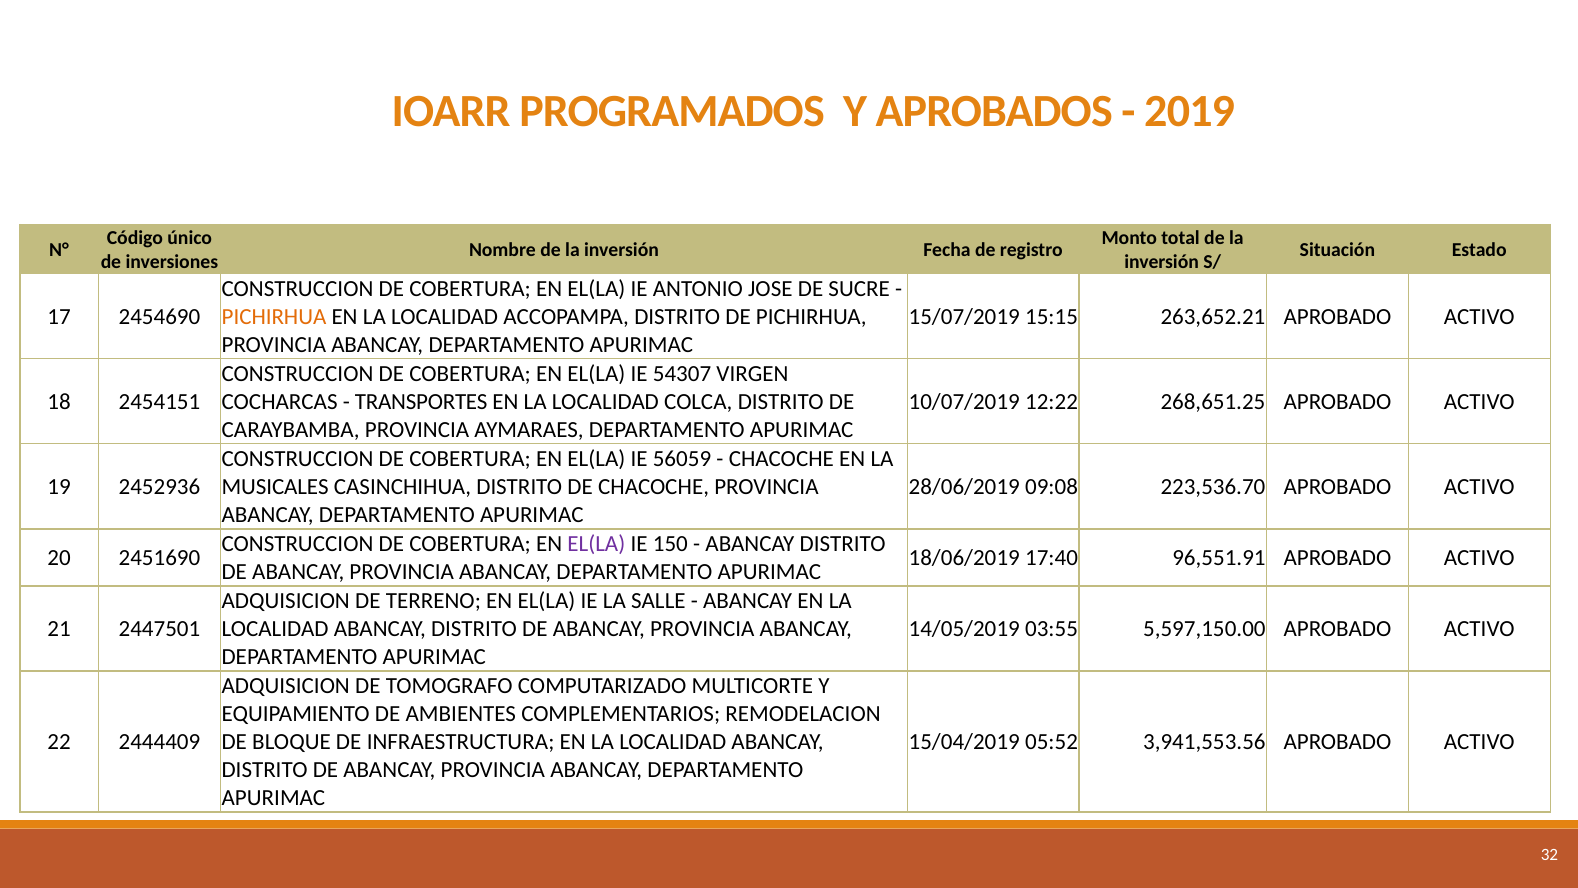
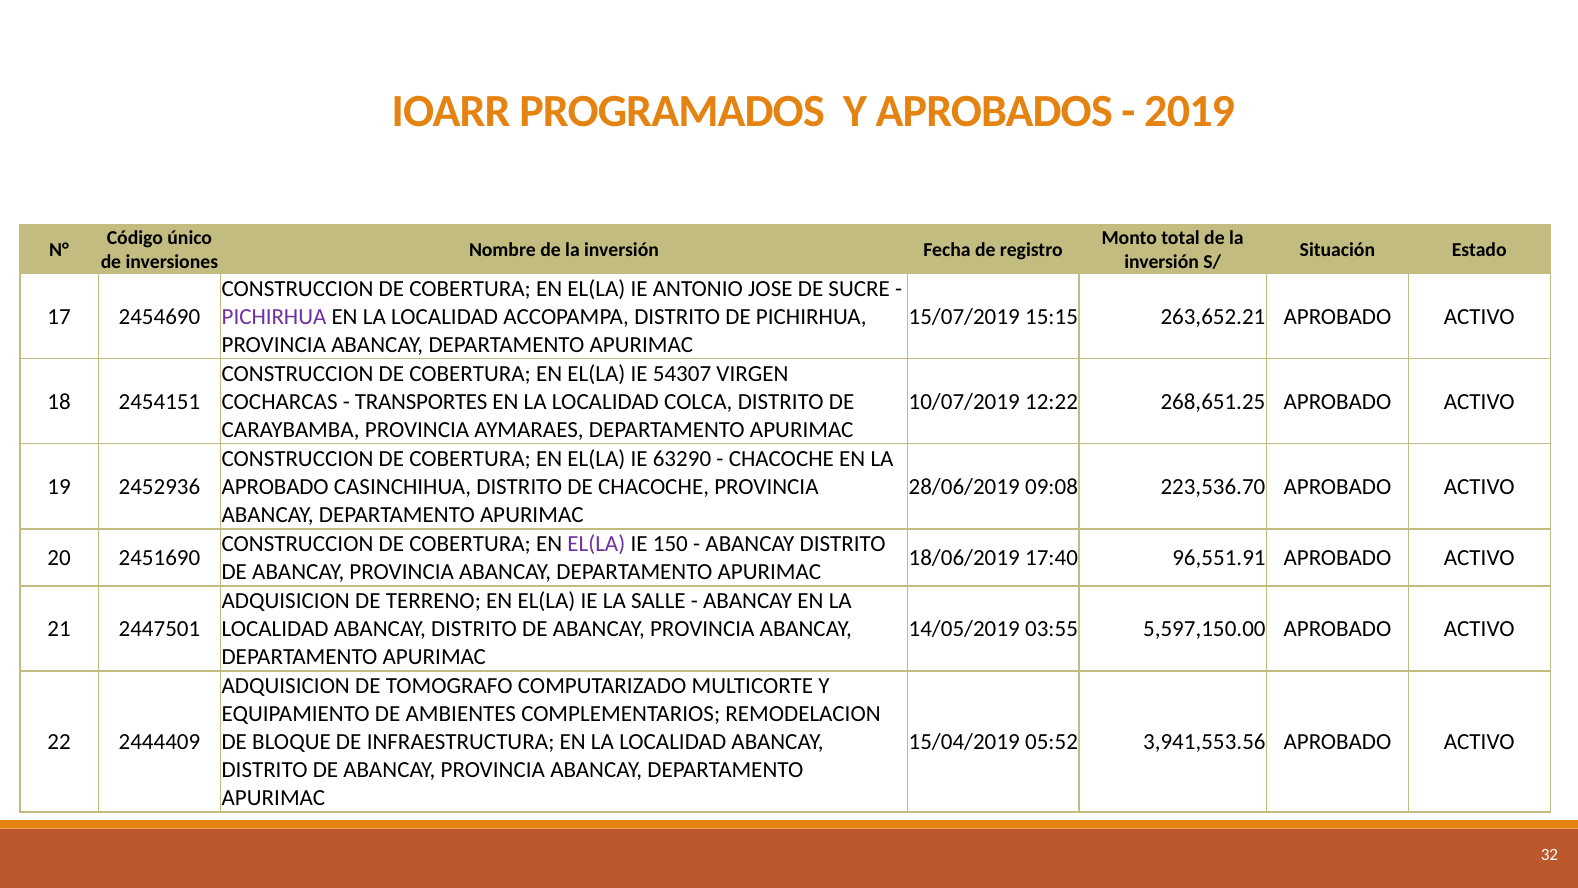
PICHIRHUA colour: orange -> purple (274, 317)
56059: 56059 -> 63290 (682, 459)
MUSICALES: MUSICALES -> APROBADO (275, 487)
